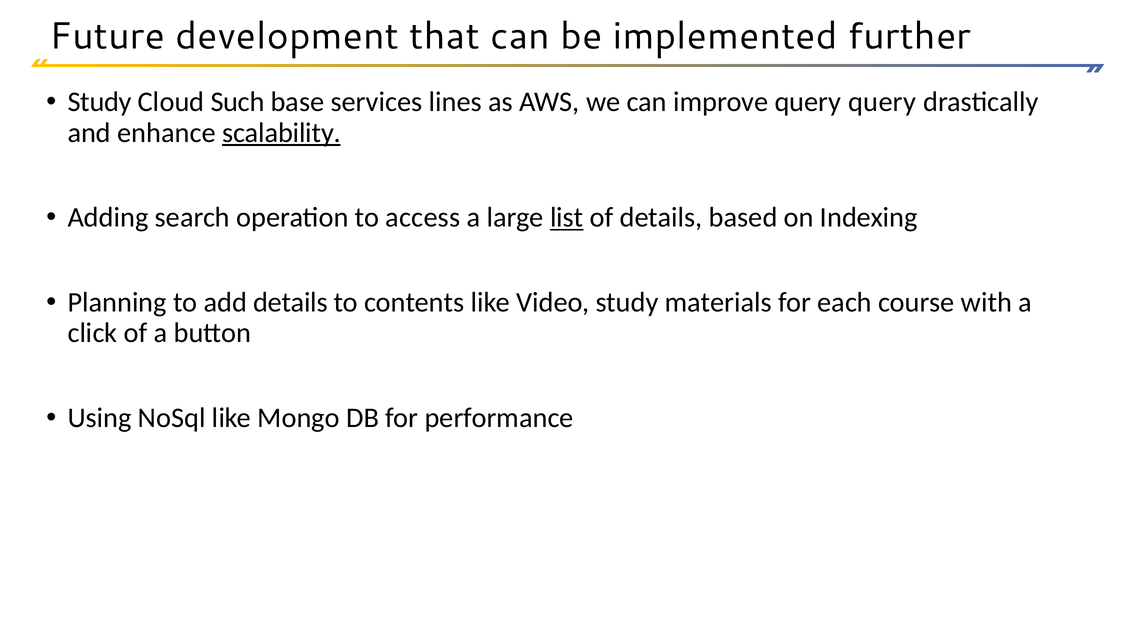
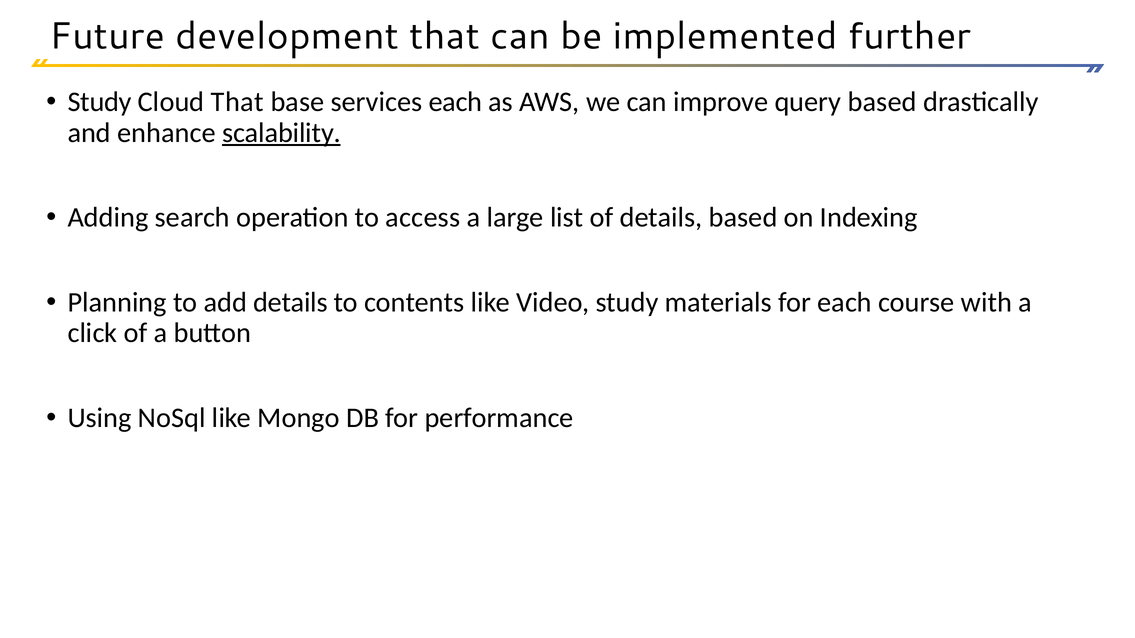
Cloud Such: Such -> That (237, 102)
services lines: lines -> each (455, 102)
query query: query -> based (882, 102)
list underline: present -> none (567, 218)
